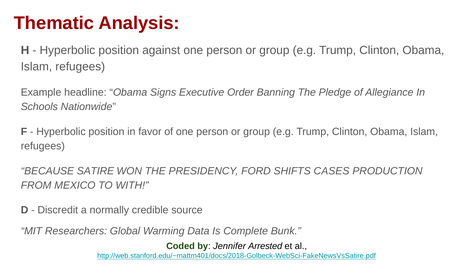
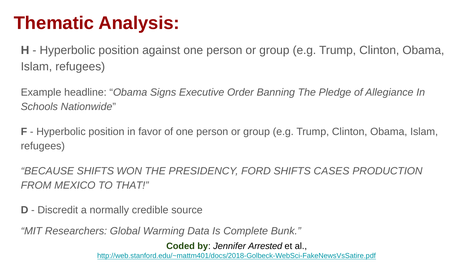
BECAUSE SATIRE: SATIRE -> SHIFTS (95, 171)
WITH: WITH -> THAT (132, 185)
